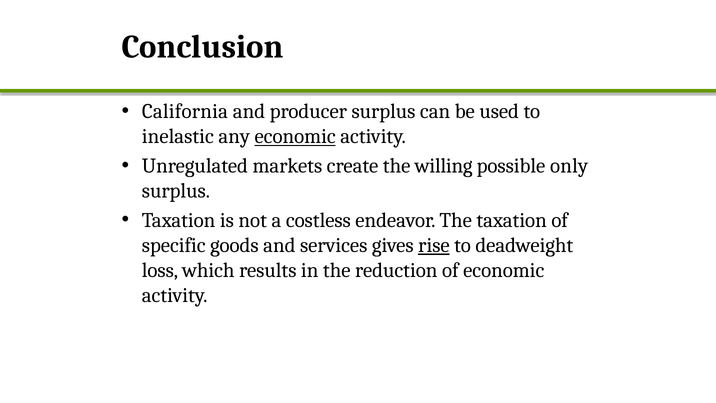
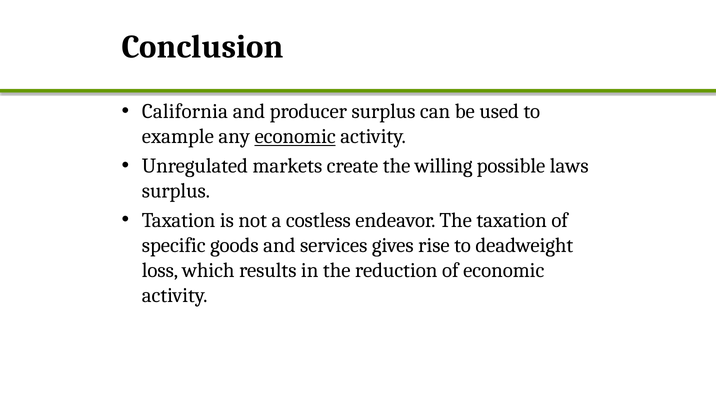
inelastic: inelastic -> example (178, 136)
only: only -> laws (569, 166)
rise underline: present -> none (434, 245)
